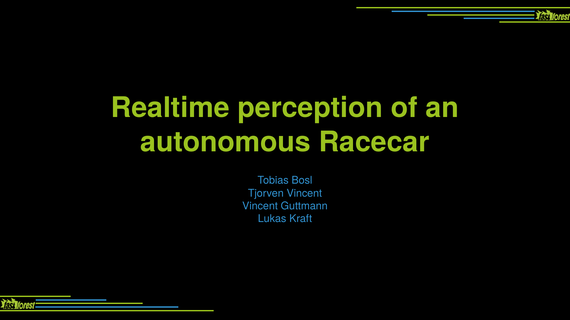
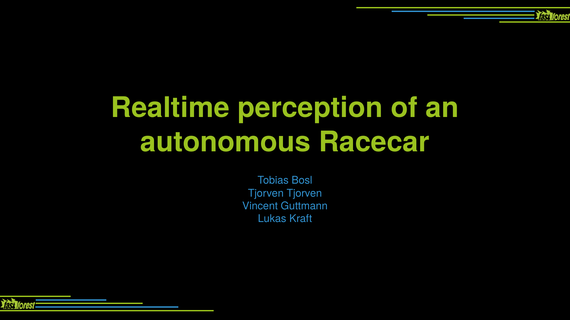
Tjorven Vincent: Vincent -> Tjorven (304, 194)
